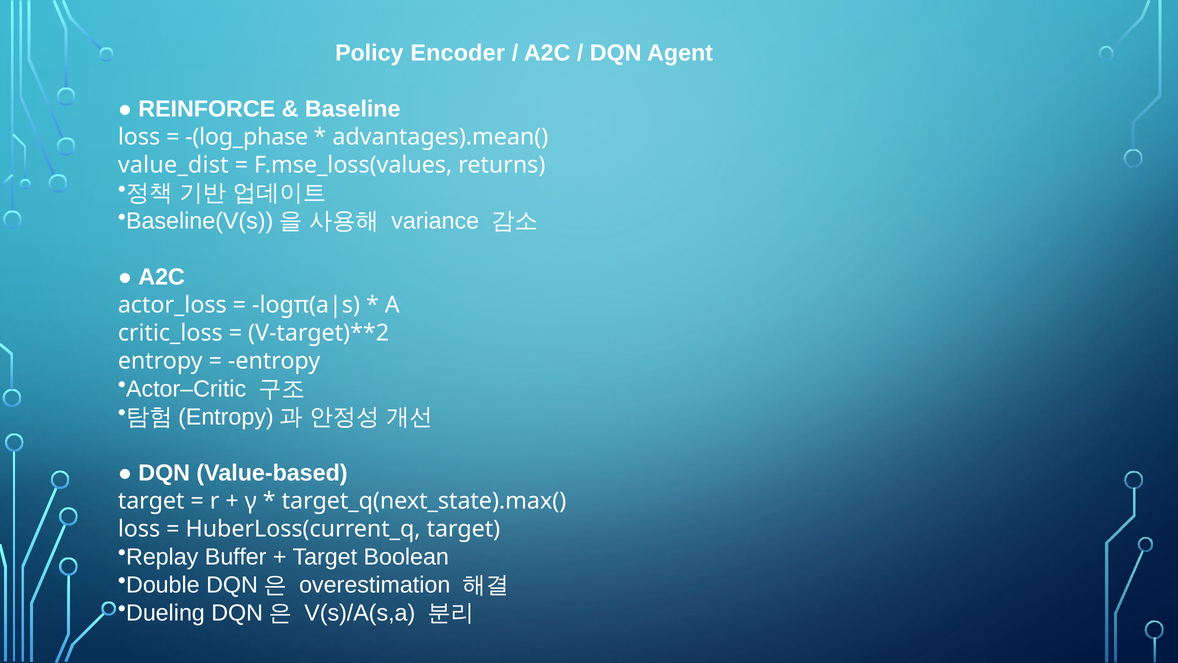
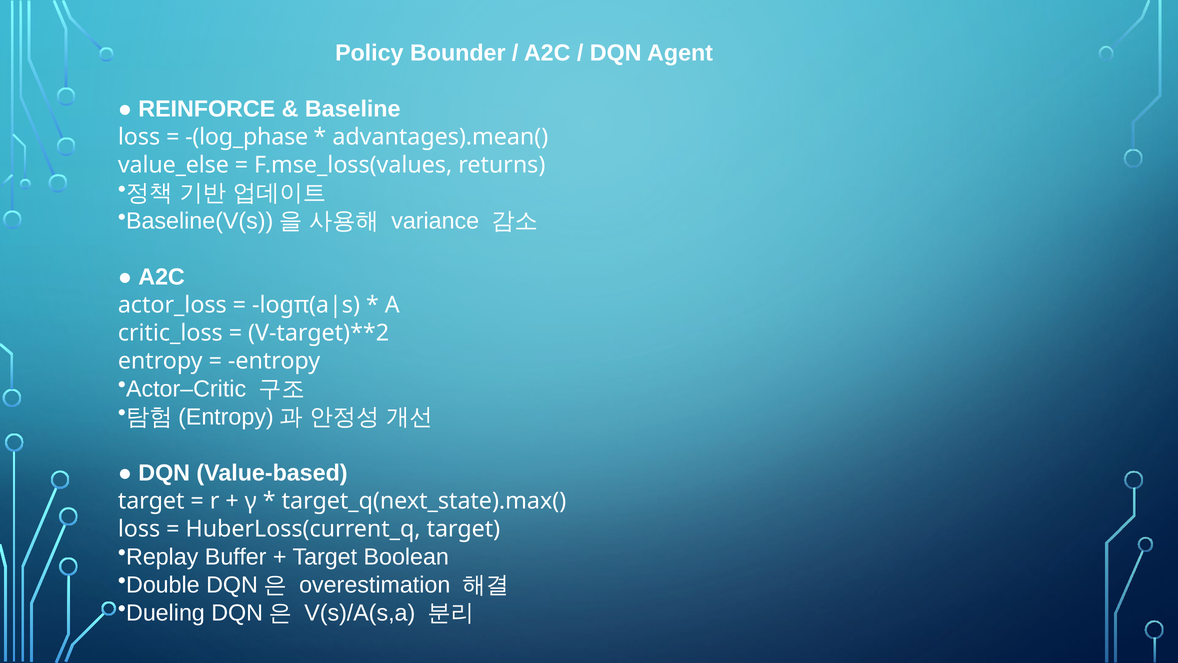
Encoder: Encoder -> Bounder (458, 53)
value_dist: value_dist -> value_else (173, 165)
